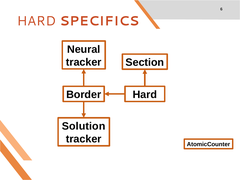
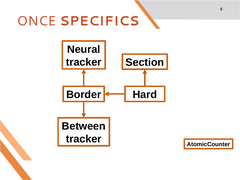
HARD: HARD -> ONCE (36, 21)
Solution: Solution -> Between (84, 126)
